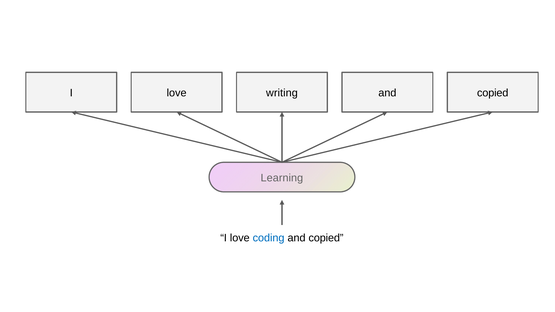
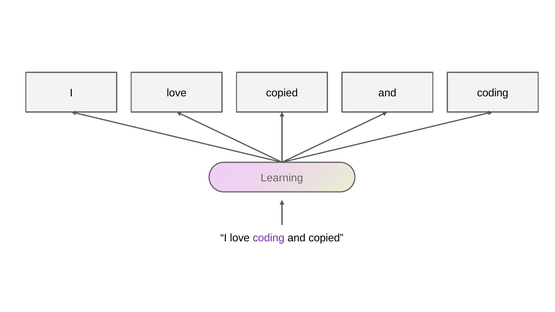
love writing: writing -> copied (282, 93)
copied: copied -> coding (493, 93)
coding colour: blue -> purple (269, 238)
